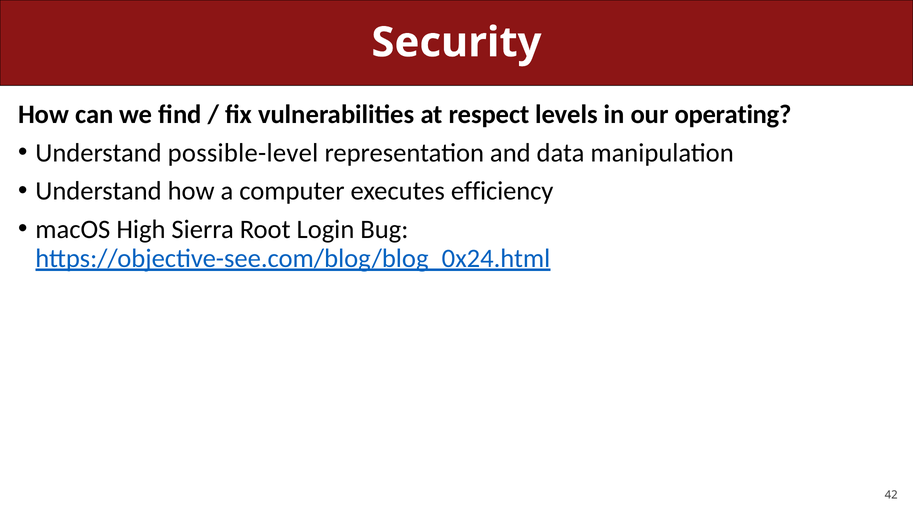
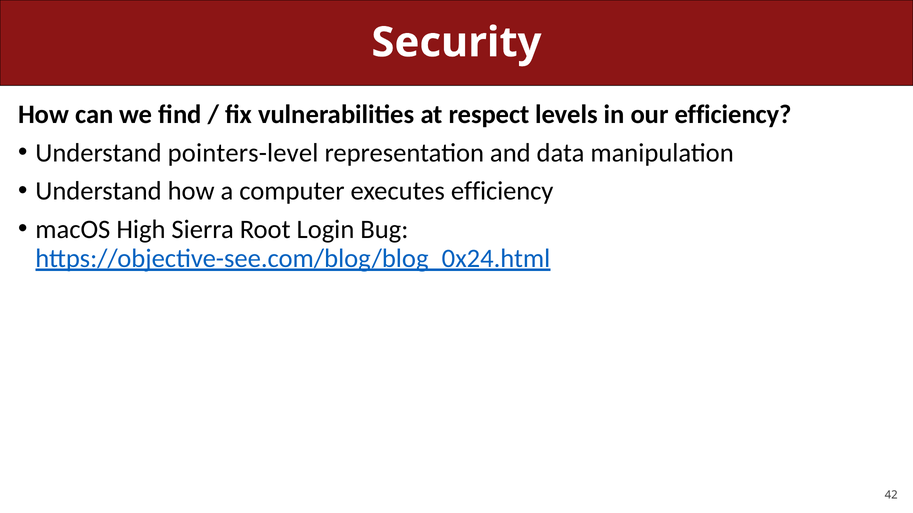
our operating: operating -> efficiency (733, 115)
possible-level: possible-level -> pointers-level (243, 153)
